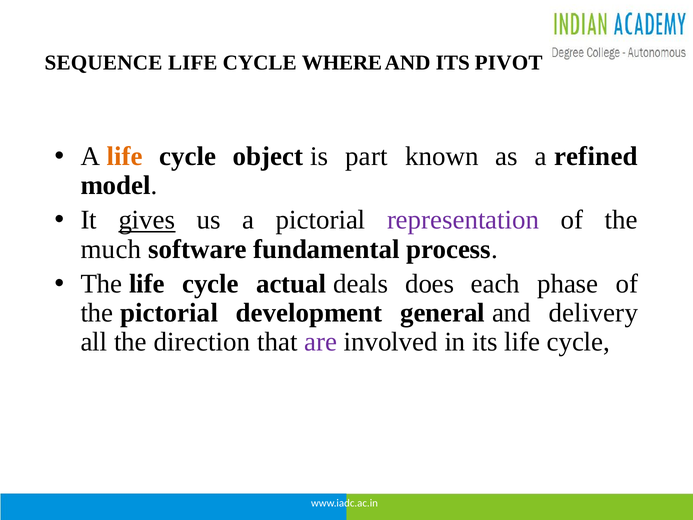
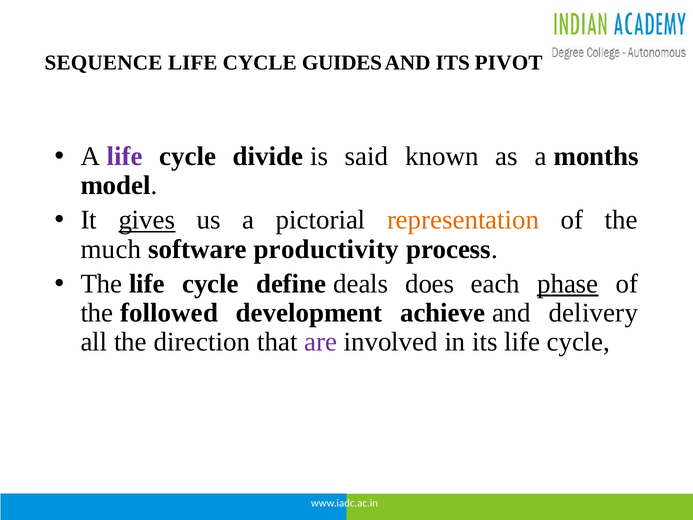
WHERE: WHERE -> GUIDES (342, 63)
life colour: orange -> purple (125, 156)
object: object -> divide (268, 156)
part: part -> said (367, 156)
refined: refined -> months (596, 156)
representation colour: purple -> orange (463, 220)
fundamental: fundamental -> productivity (326, 249)
actual: actual -> define (291, 284)
phase underline: none -> present (568, 284)
the pictorial: pictorial -> followed (169, 313)
general: general -> achieve (443, 313)
